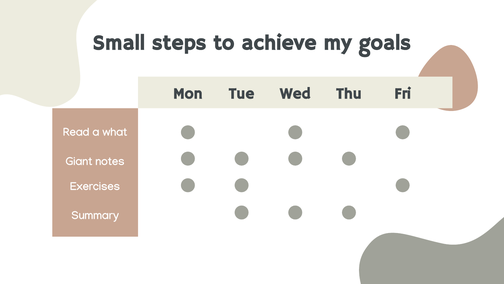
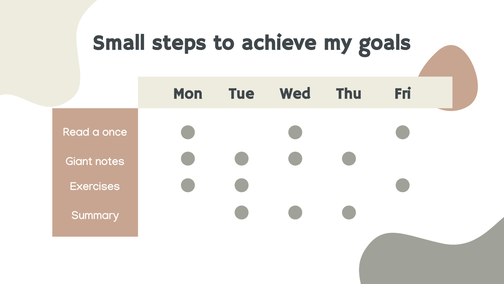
what: what -> once (115, 132)
